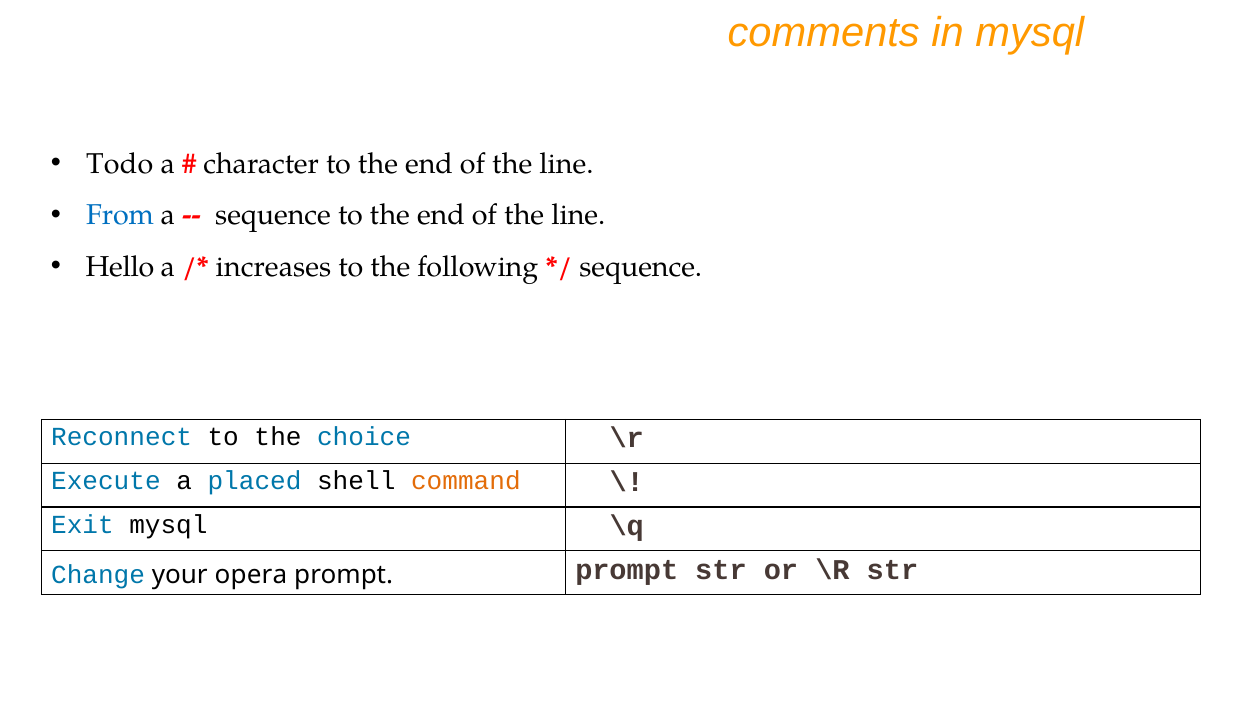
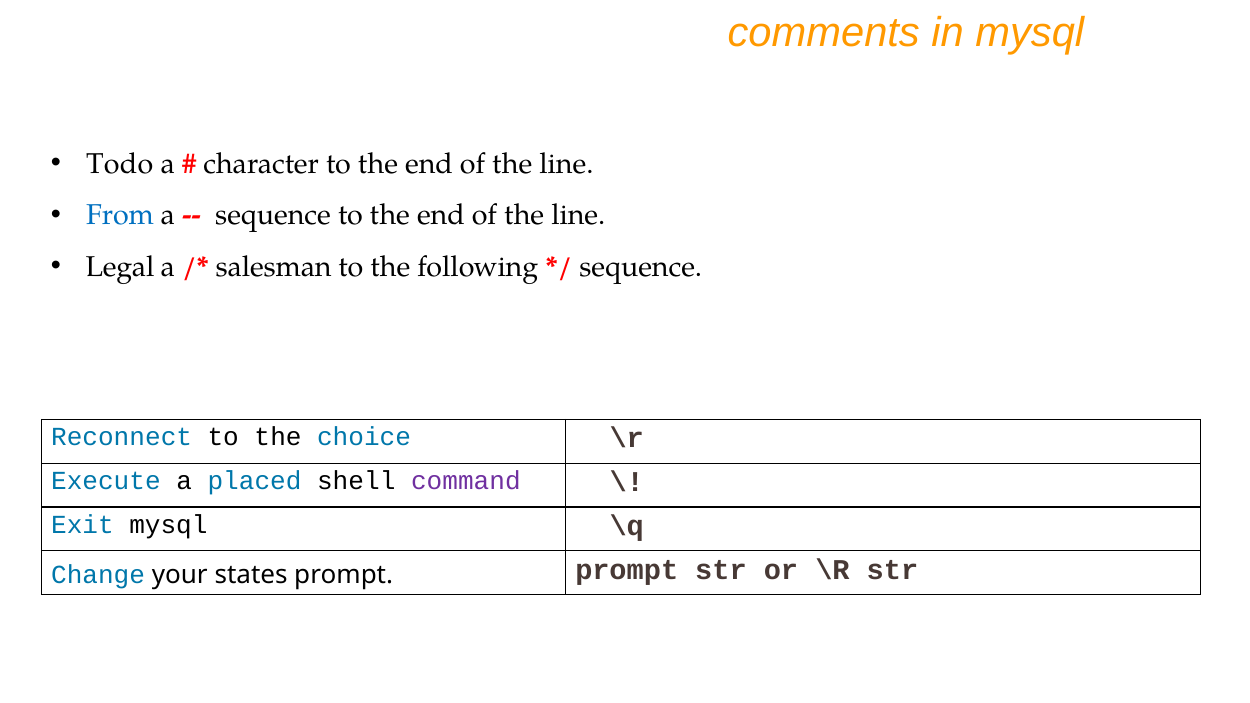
Hello: Hello -> Legal (120, 267)
increases: increases -> salesman (274, 267)
command colour: orange -> purple (466, 481)
opera: opera -> states (251, 575)
